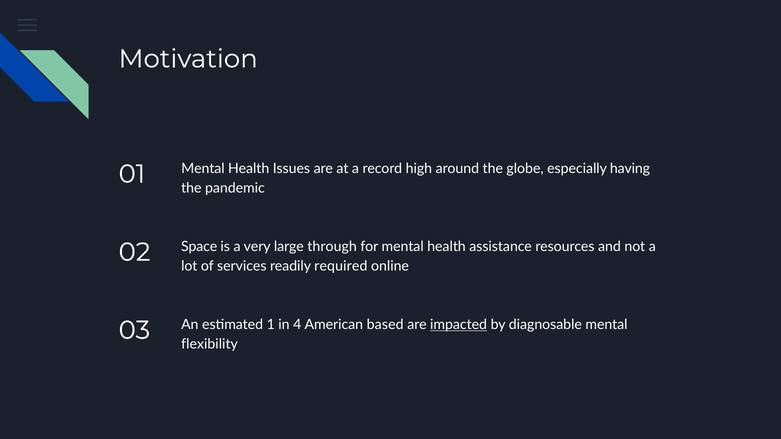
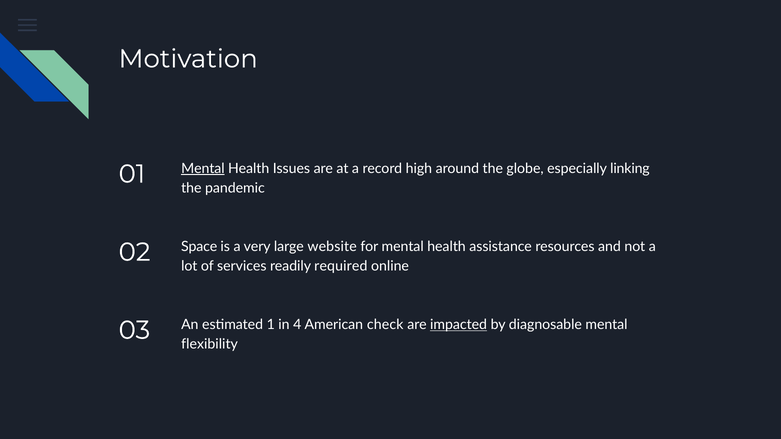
Mental underline: none -> present (203, 169)
having: having -> linking (630, 169)
through: through -> website (332, 247)
based: based -> check (385, 325)
